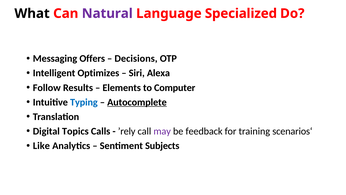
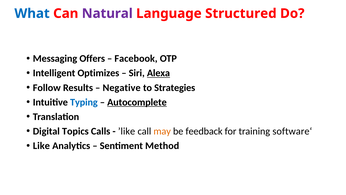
What colour: black -> blue (32, 13)
Specialized: Specialized -> Structured (241, 13)
Decisions: Decisions -> Facebook (136, 58)
Alexa underline: none -> present (158, 73)
Elements: Elements -> Negative (122, 88)
Computer: Computer -> Strategies (175, 88)
’rely: ’rely -> ’like (127, 131)
may colour: purple -> orange (162, 131)
scenarios‘: scenarios‘ -> software‘ (292, 131)
Subjects: Subjects -> Method (162, 146)
